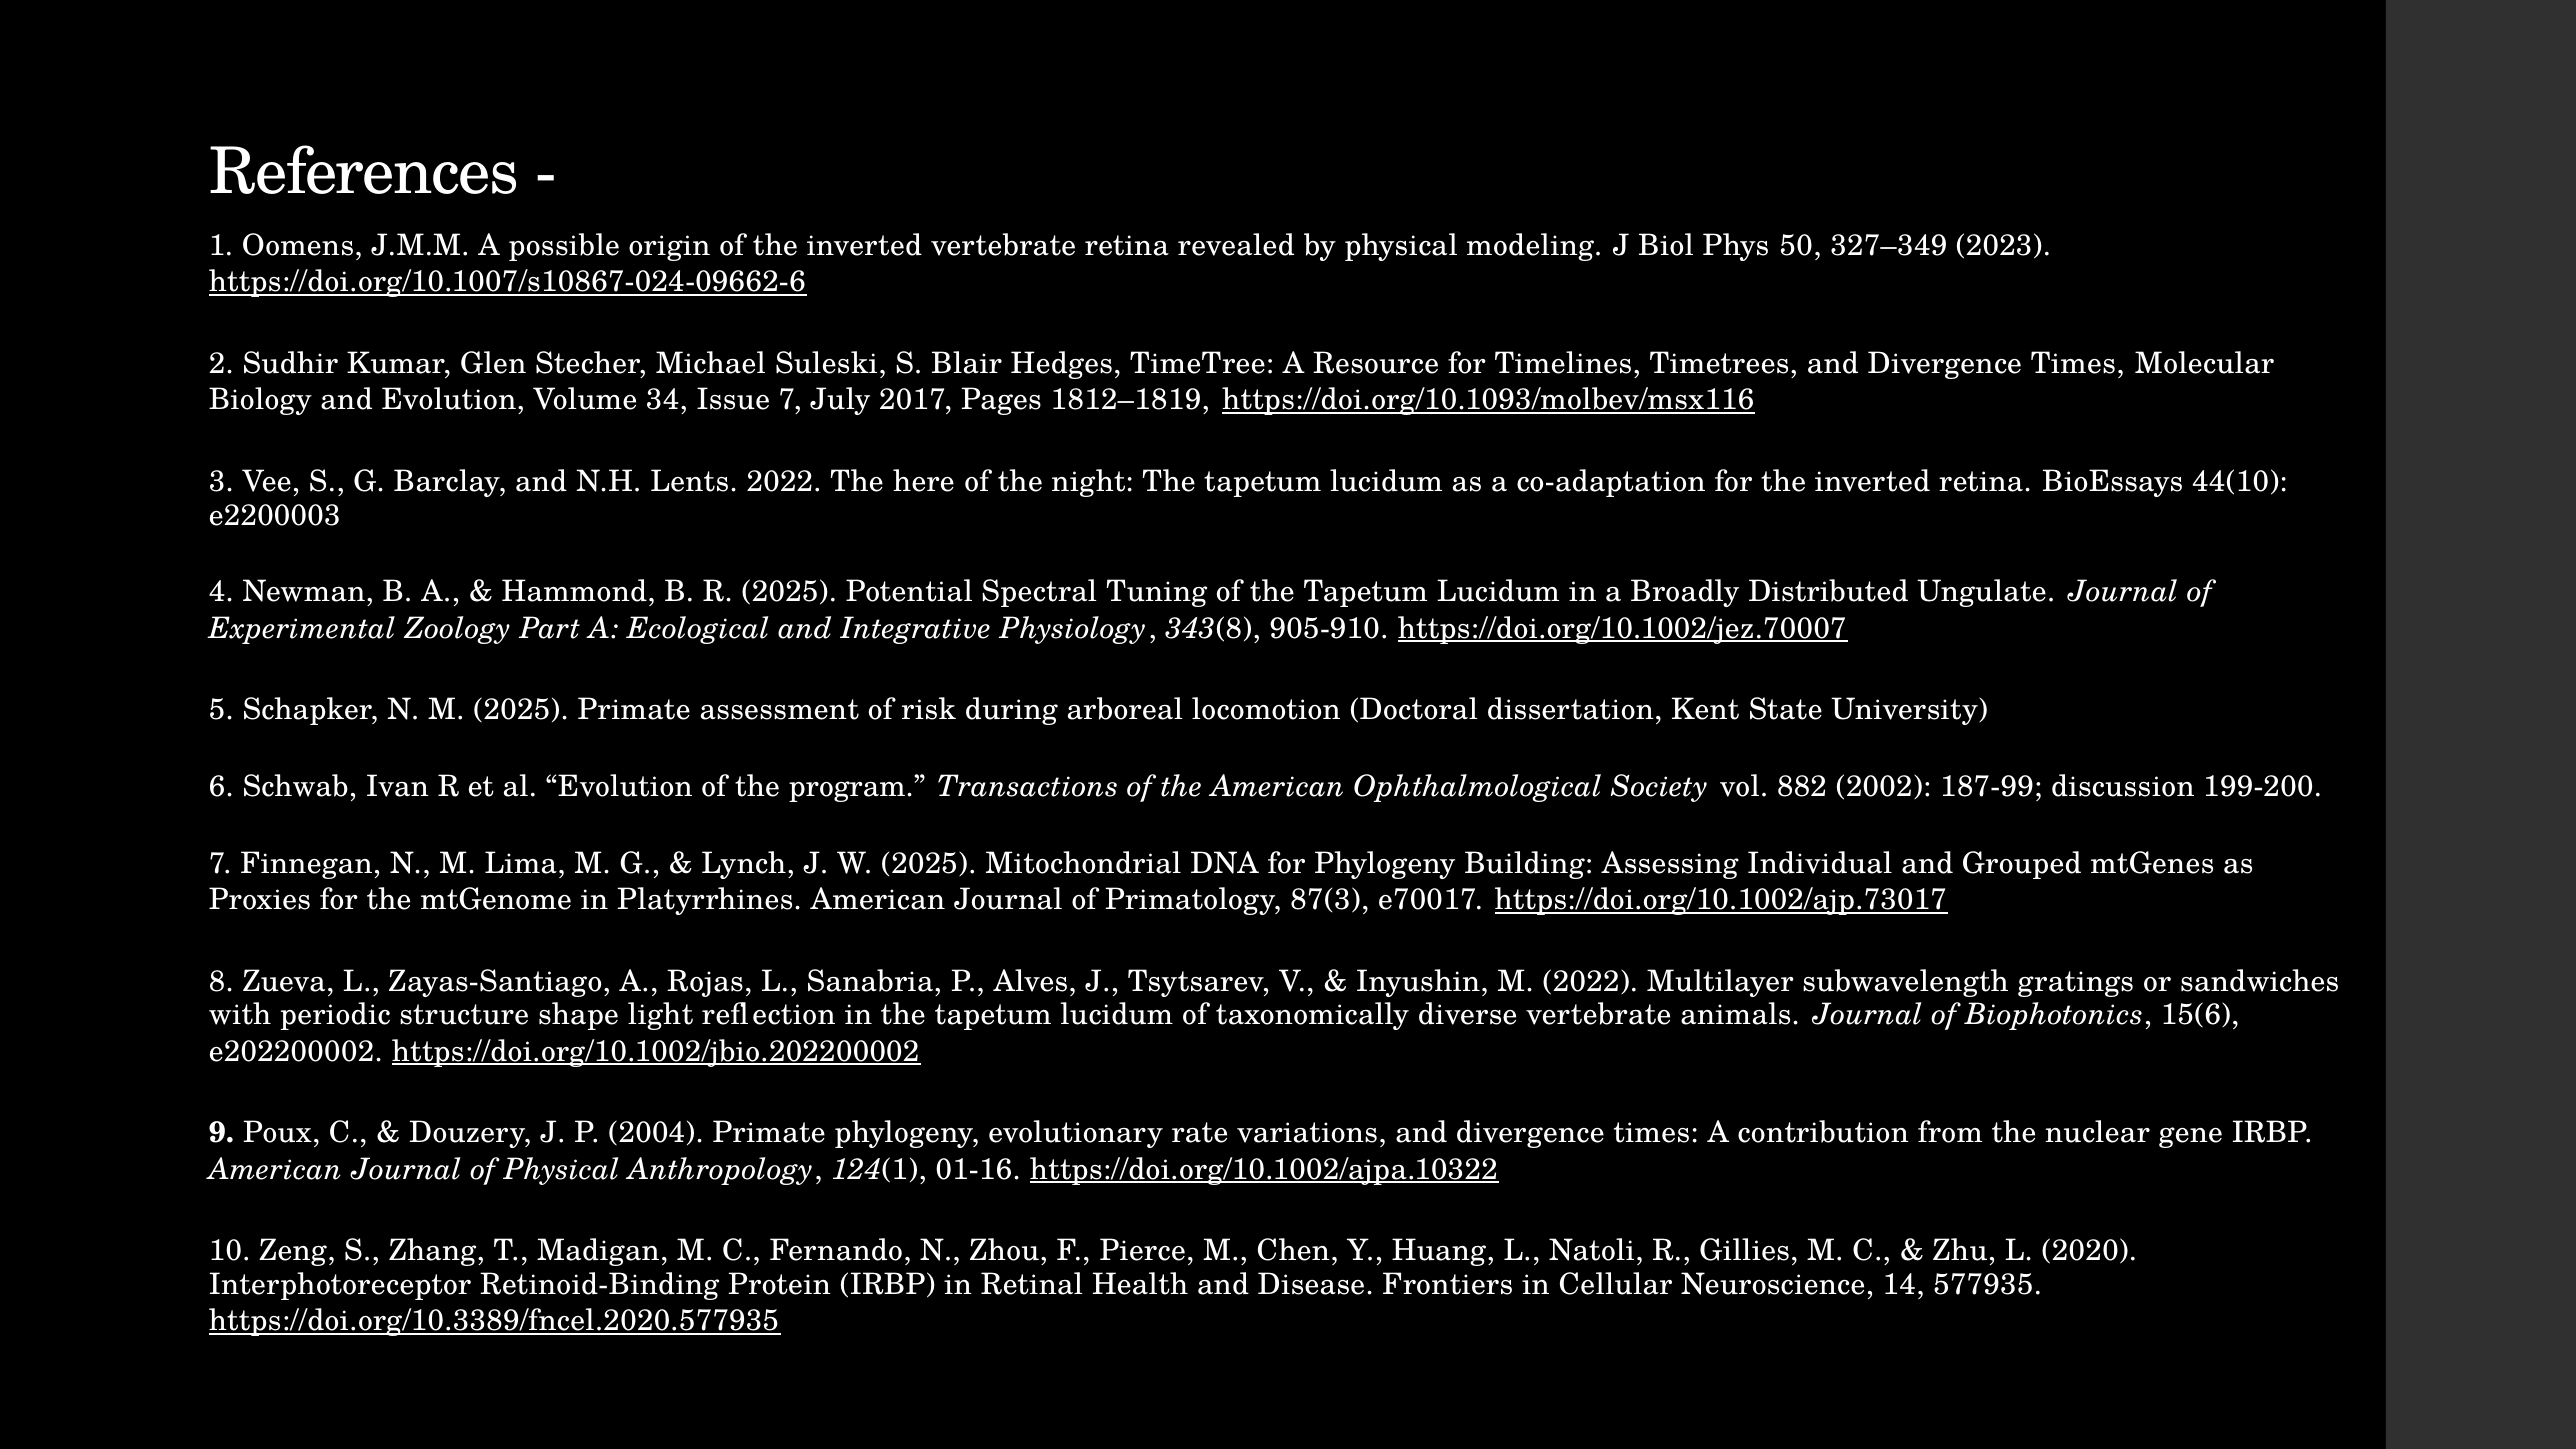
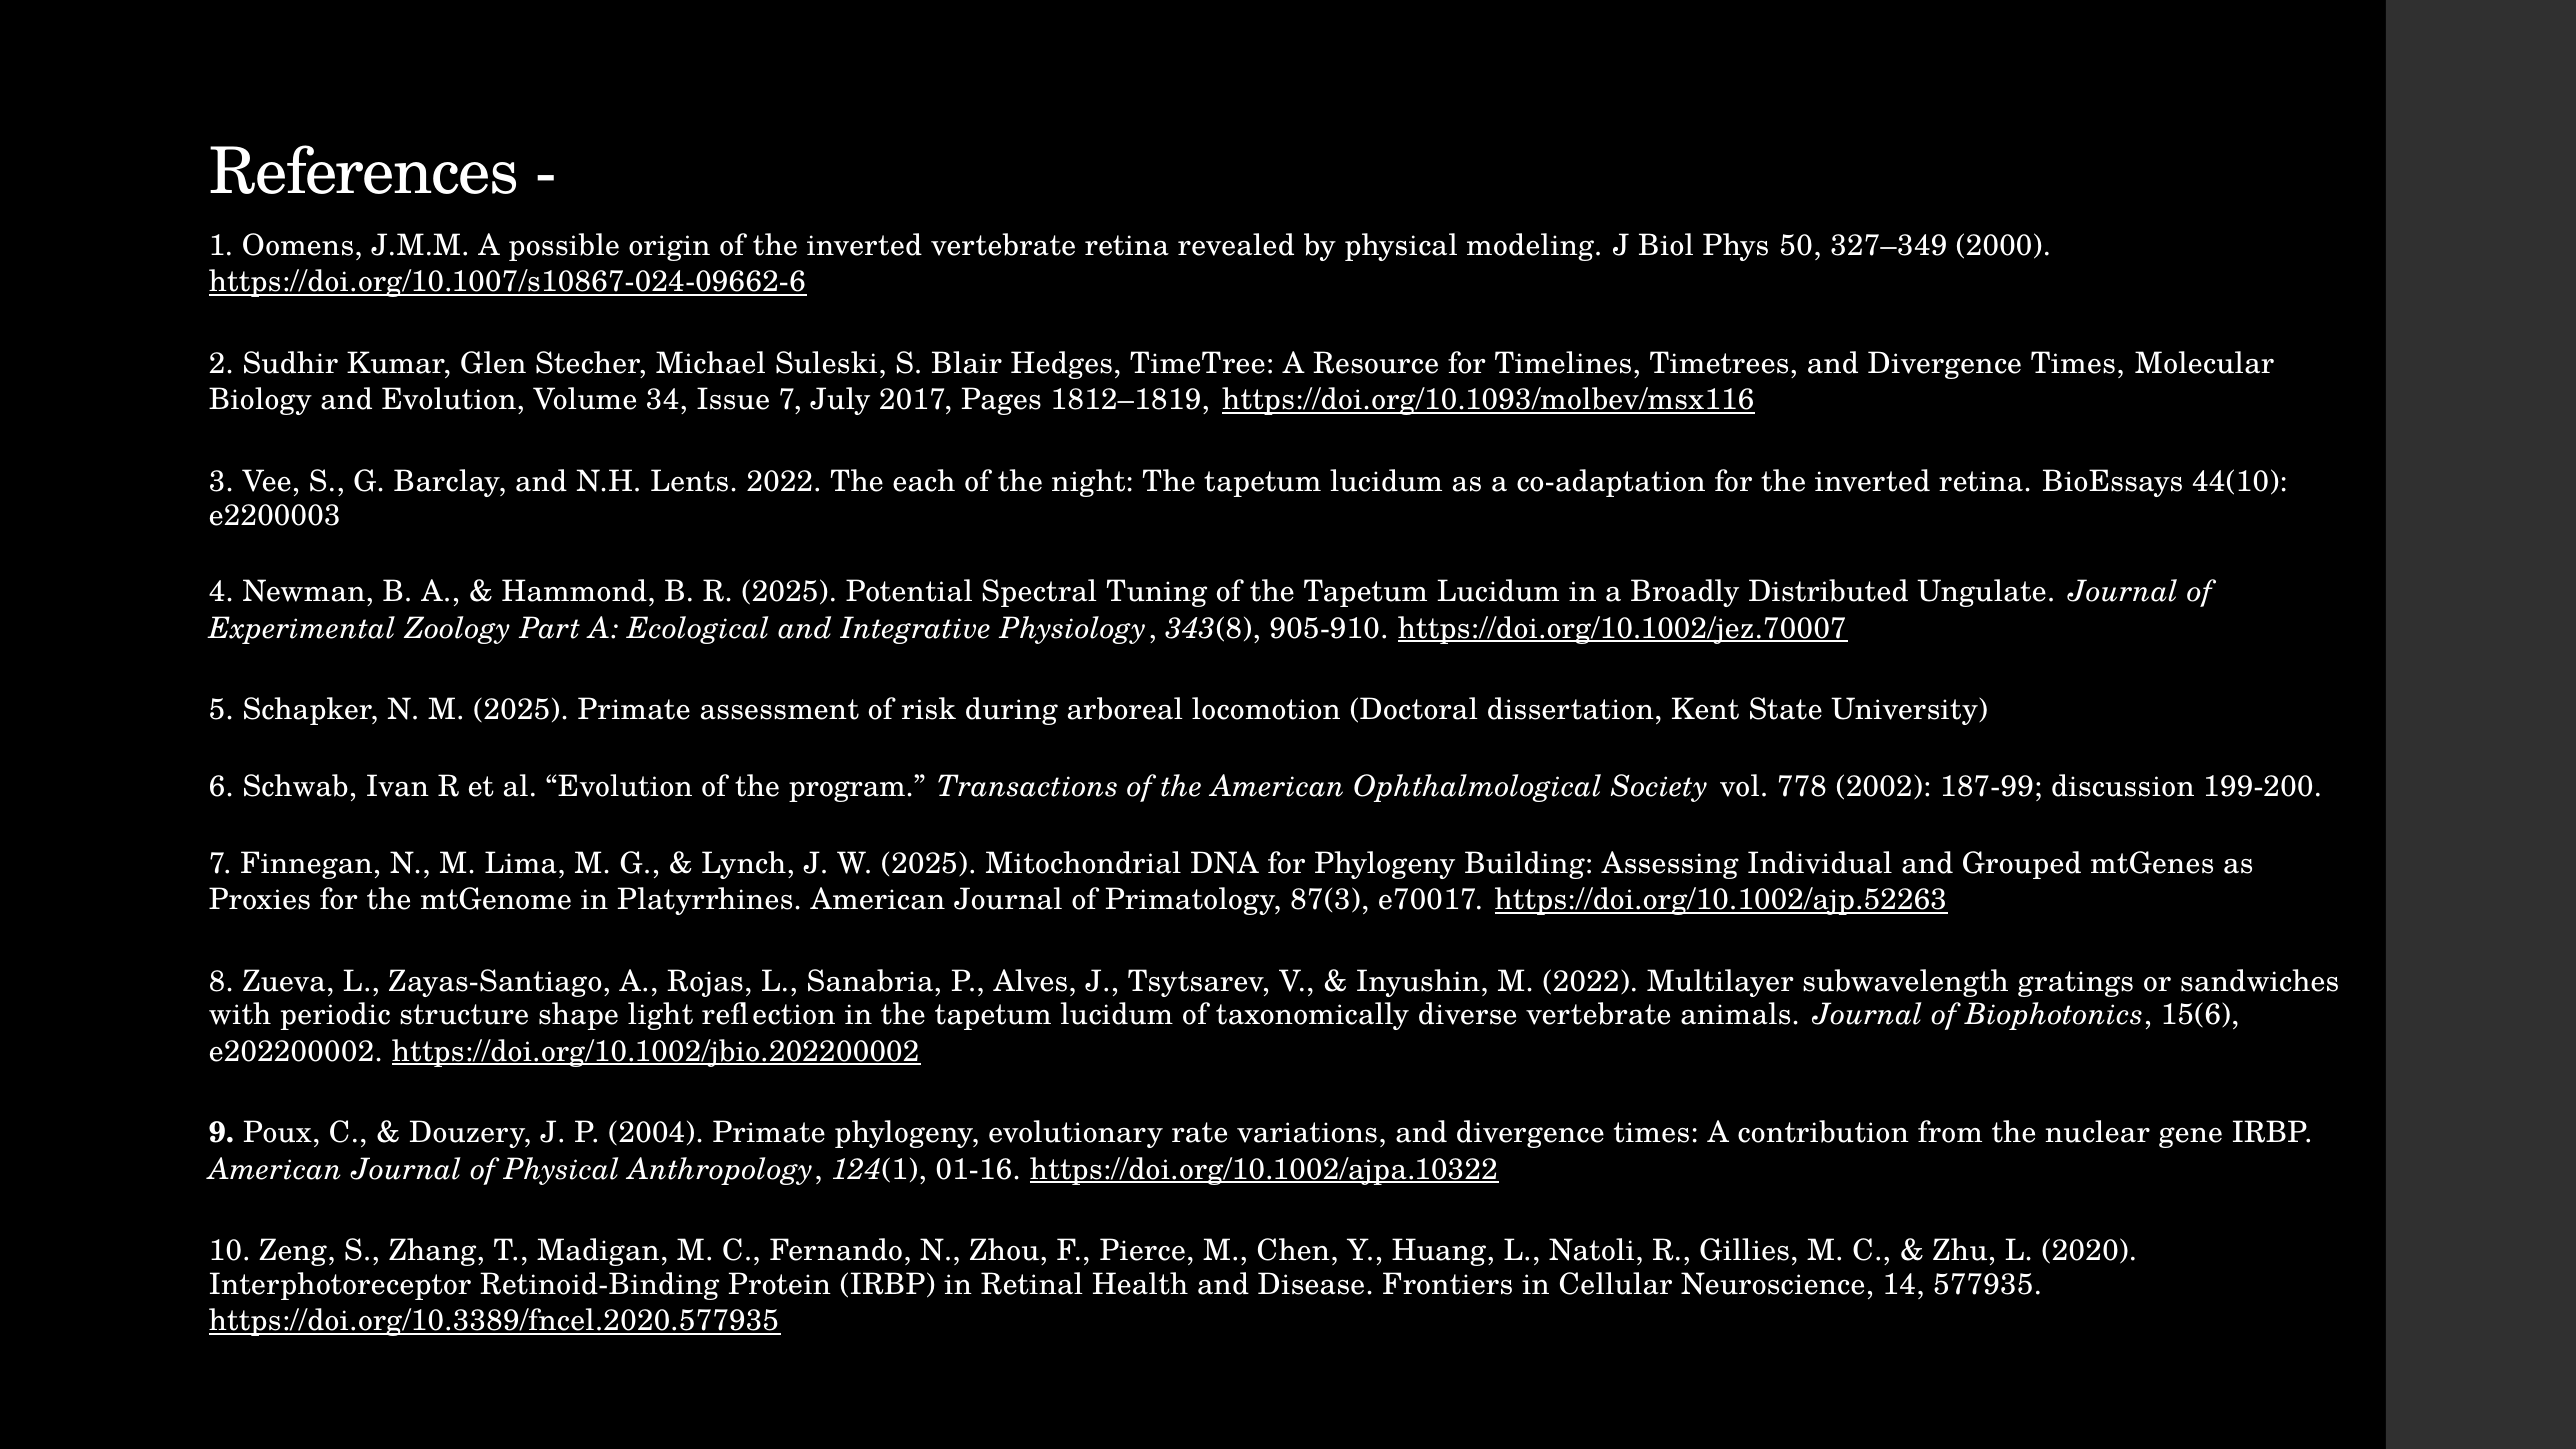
2023: 2023 -> 2000 (2003, 246)
here: here -> each (924, 482)
882: 882 -> 778 (1802, 787)
https://doi.org/10.1002/ajp.73017: https://doi.org/10.1002/ajp.73017 -> https://doi.org/10.1002/ajp.52263 (1721, 900)
